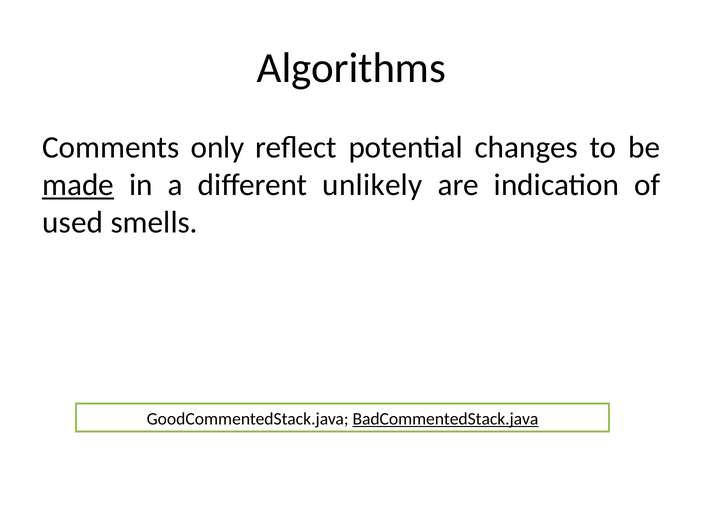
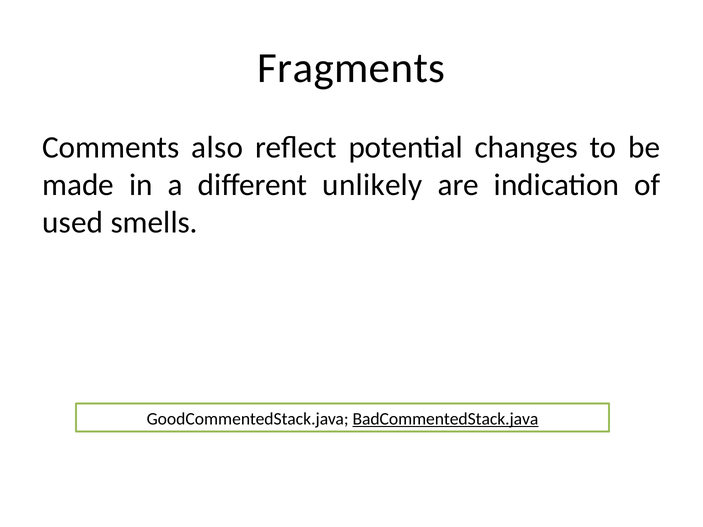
Algorithms: Algorithms -> Fragments (351, 68)
only: only -> also (217, 147)
made underline: present -> none (78, 185)
